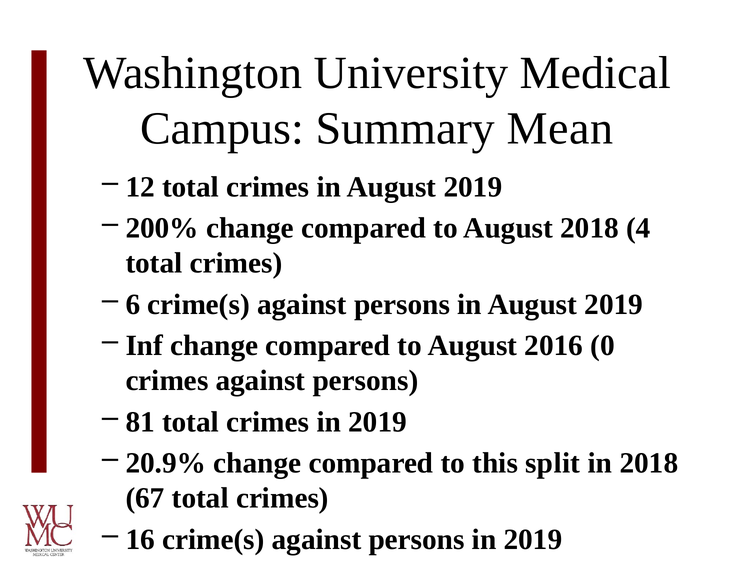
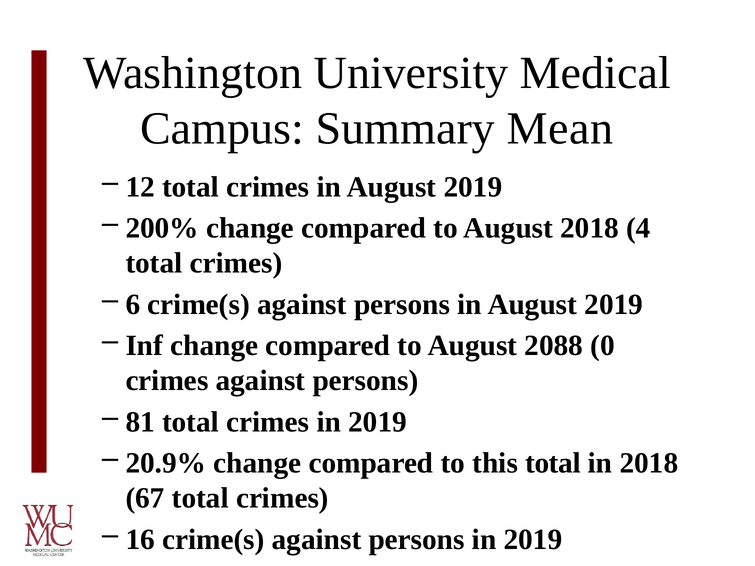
2016: 2016 -> 2088 (554, 346)
this split: split -> total (553, 463)
